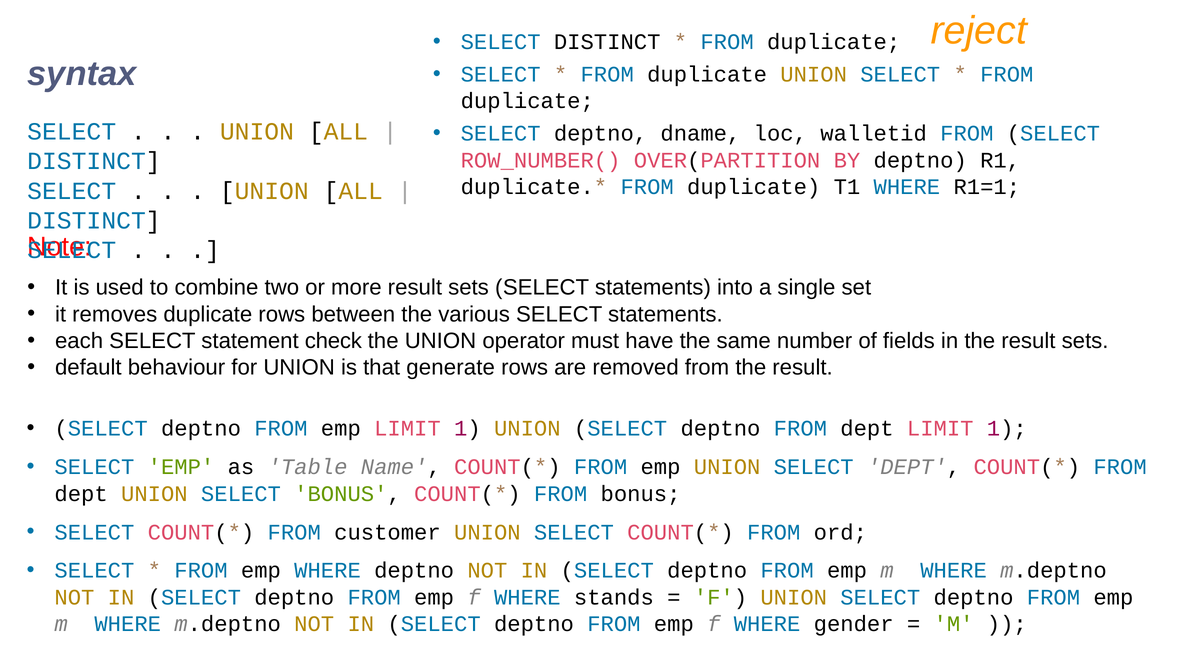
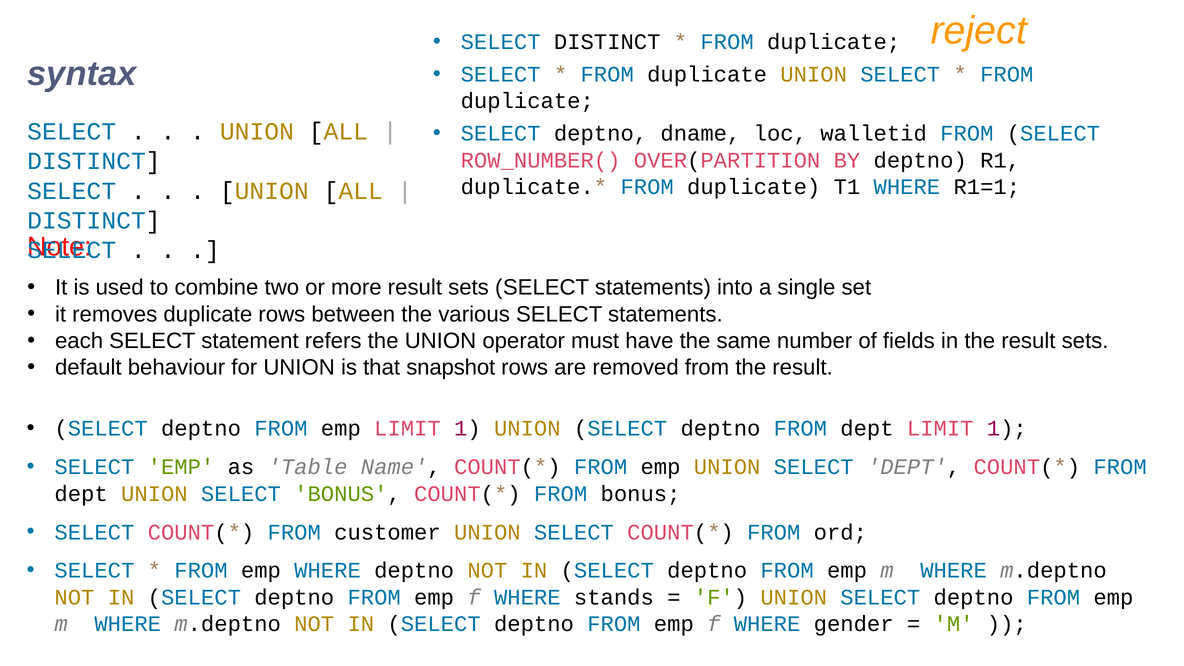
check: check -> refers (333, 341)
generate: generate -> snapshot (451, 368)
